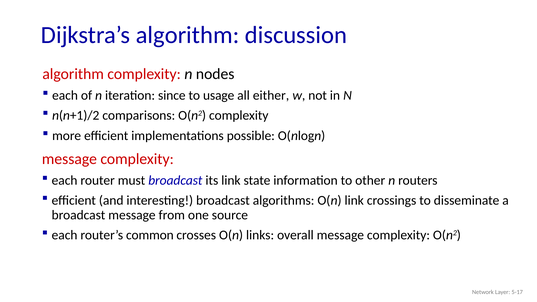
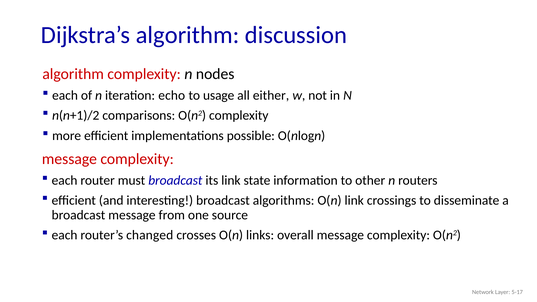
since: since -> echo (172, 95)
common: common -> changed (150, 235)
